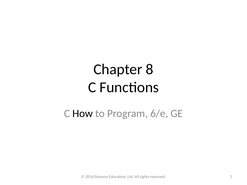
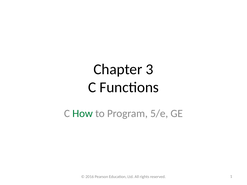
8: 8 -> 3 (150, 69)
How colour: black -> green (83, 114)
6/e: 6/e -> 5/e (159, 114)
